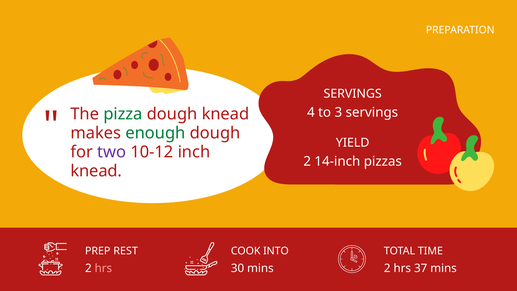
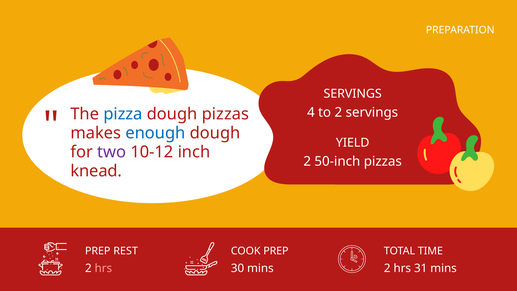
to 3: 3 -> 2 (338, 112)
pizza colour: green -> blue (123, 114)
dough knead: knead -> pizzas (225, 114)
enough colour: green -> blue (155, 133)
14-inch: 14-inch -> 50-inch (337, 161)
COOK INTO: INTO -> PREP (276, 251)
37: 37 -> 31 (421, 268)
